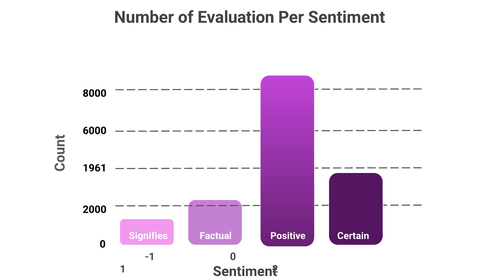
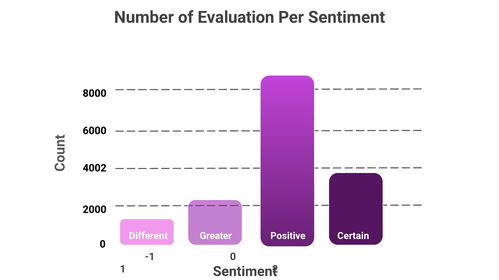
1961: 1961 -> 4002 (95, 168)
Signifies: Signifies -> Different (148, 236)
Factual: Factual -> Greater (216, 236)
